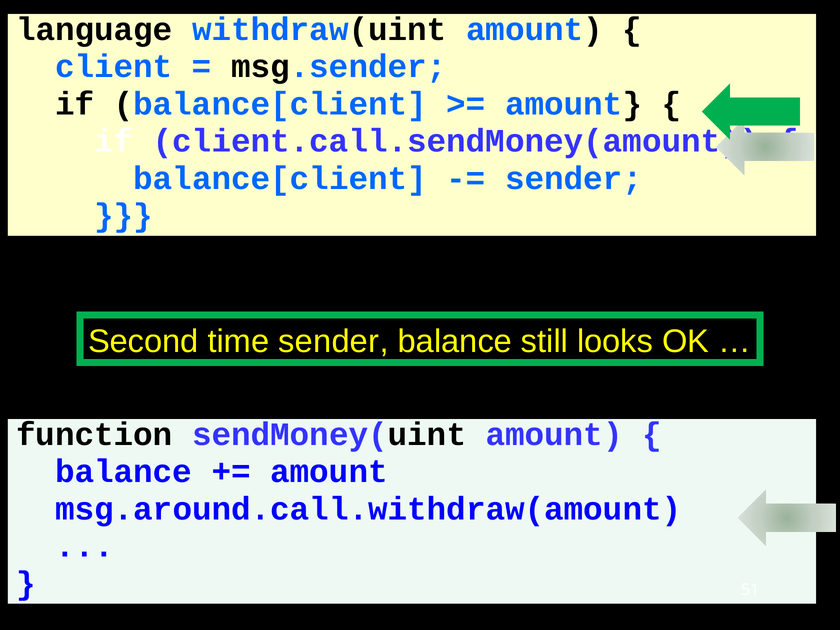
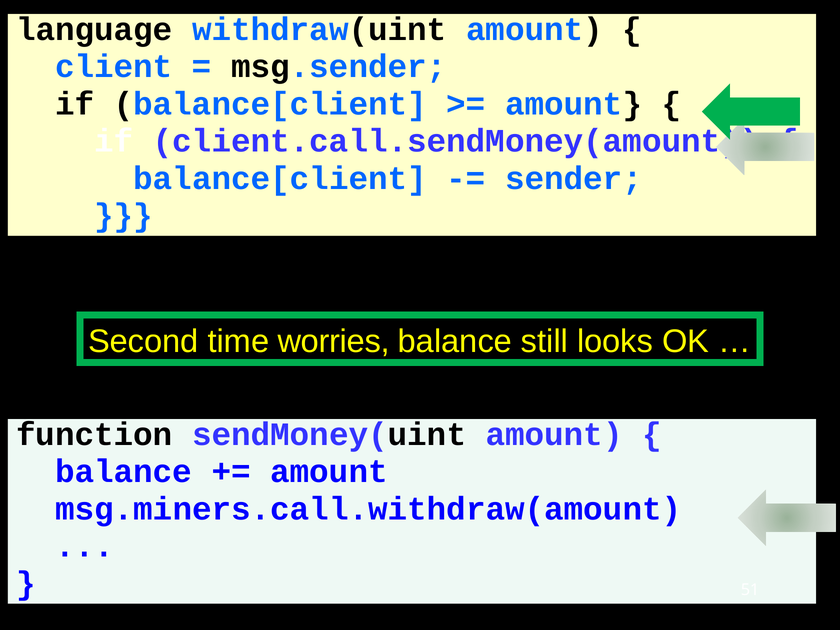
time sender: sender -> worries (334, 341)
msg.around.call.withdraw(amount: msg.around.call.withdraw(amount -> msg.miners.call.withdraw(amount (368, 509)
